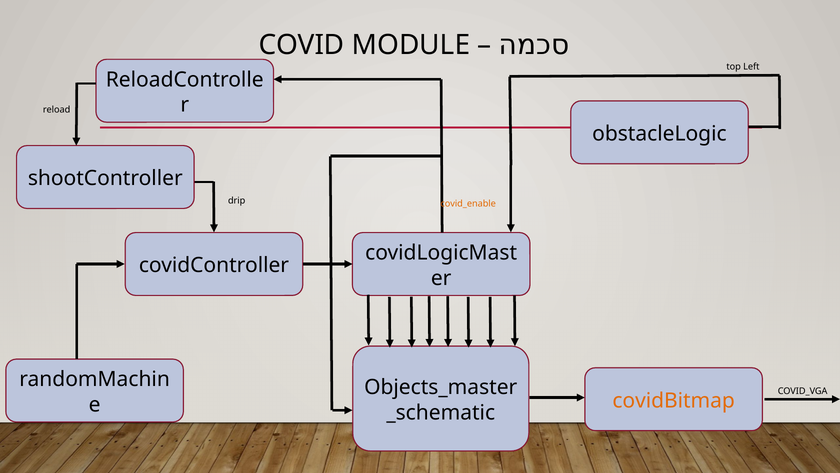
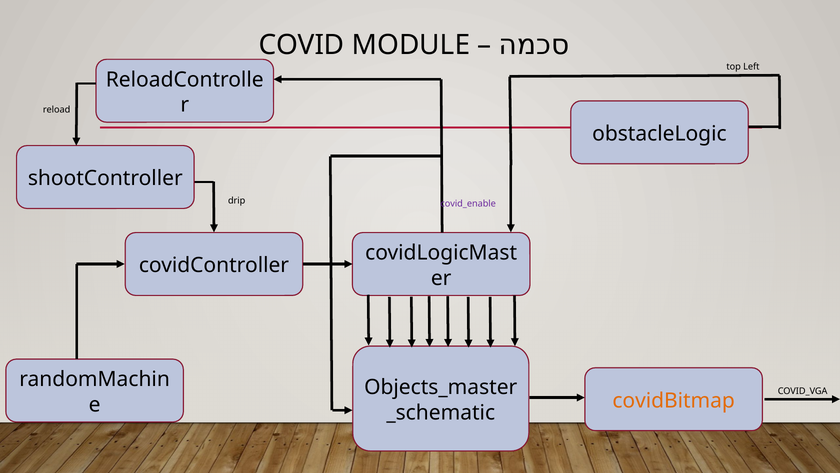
covid_enable colour: orange -> purple (468, 203)
